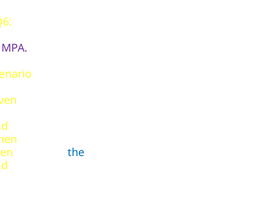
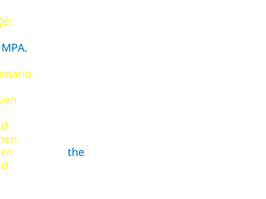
MPA colour: purple -> blue (14, 48)
